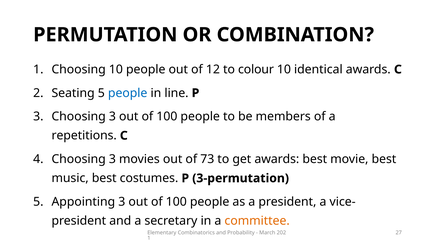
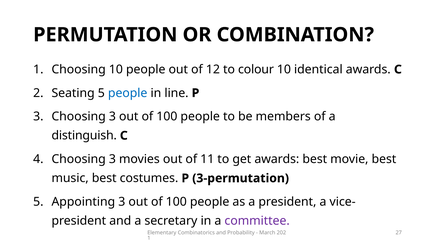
repetitions: repetitions -> distinguish (84, 136)
73: 73 -> 11 (207, 160)
committee colour: orange -> purple (257, 221)
